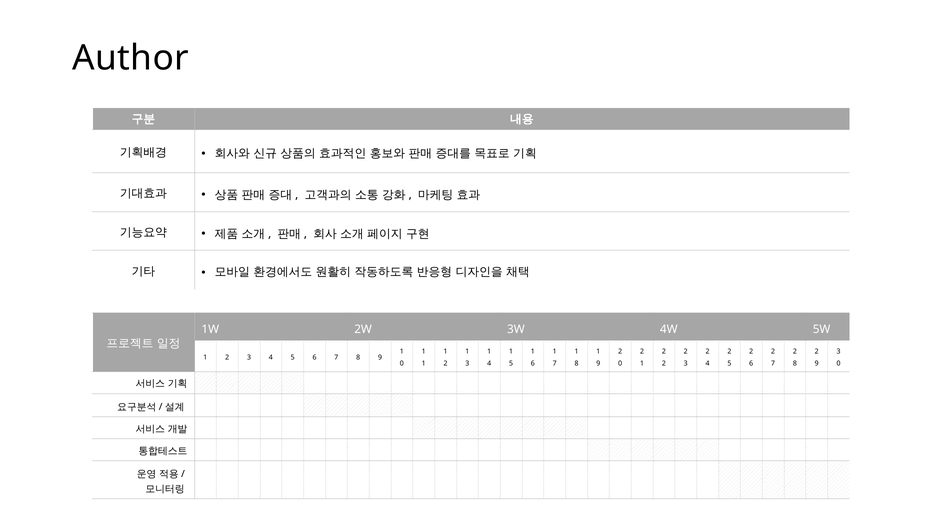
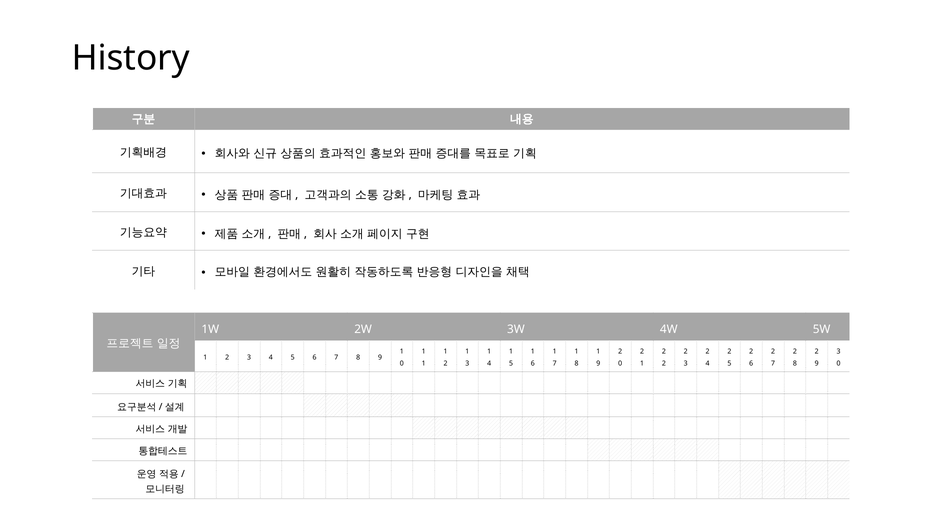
Author: Author -> History (131, 58)
